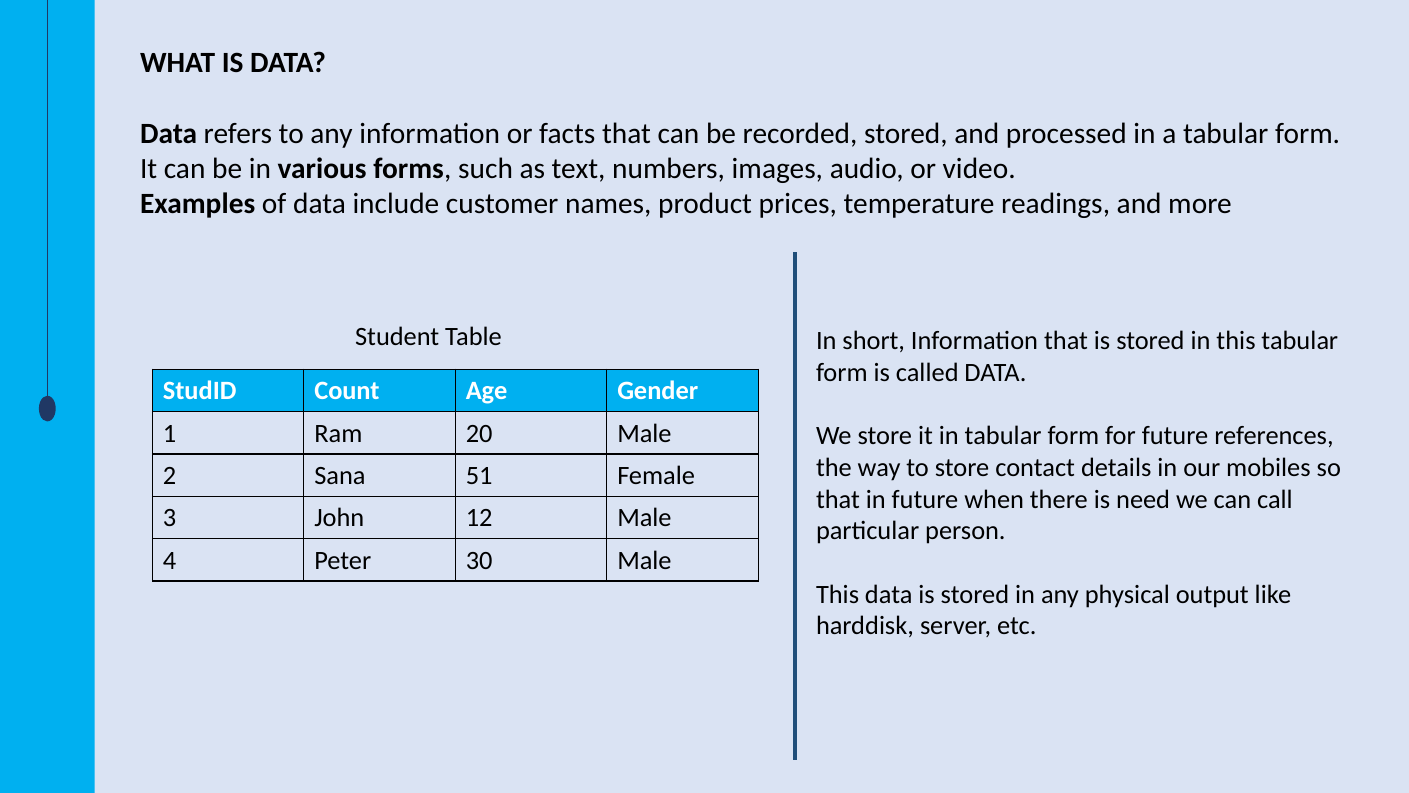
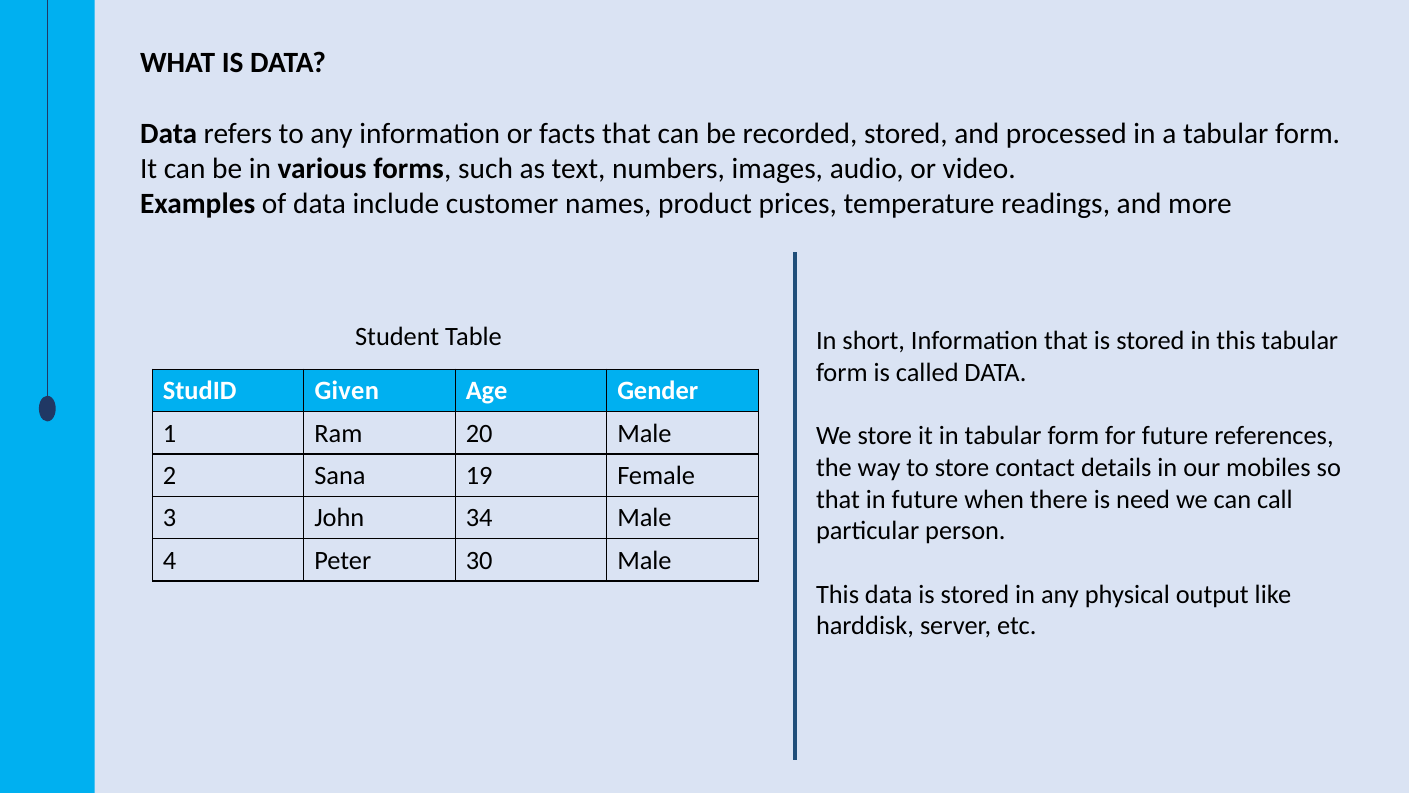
Count: Count -> Given (347, 391)
51: 51 -> 19 (479, 476)
12: 12 -> 34 (479, 518)
